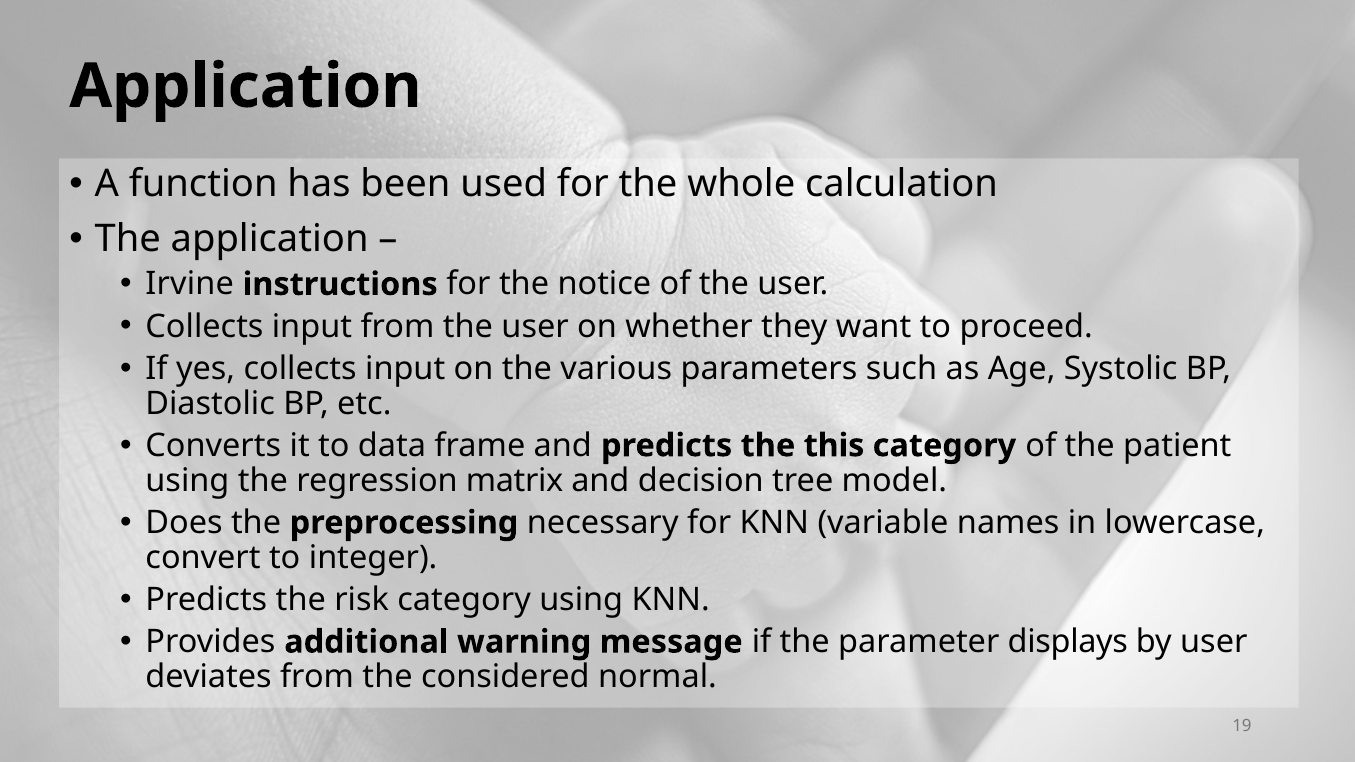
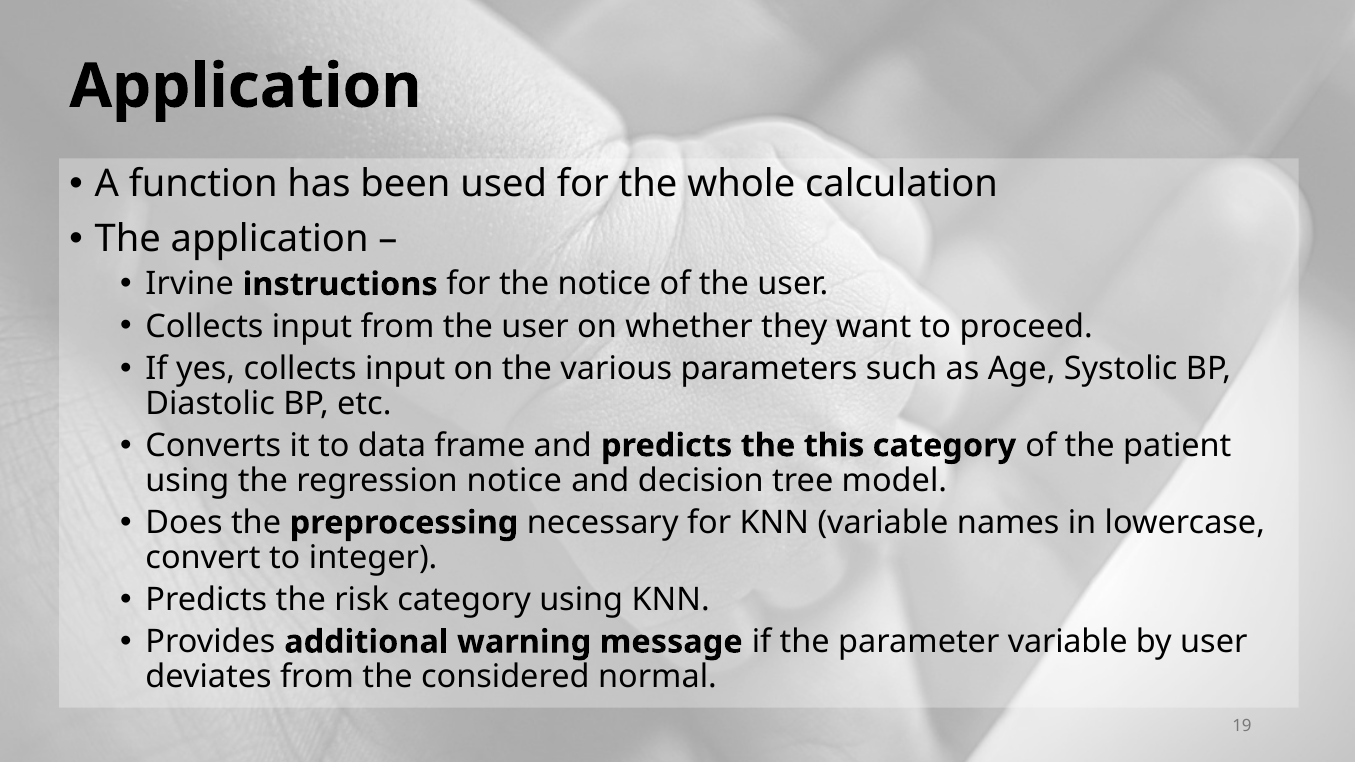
regression matrix: matrix -> notice (514, 481)
parameter displays: displays -> variable (1068, 642)
